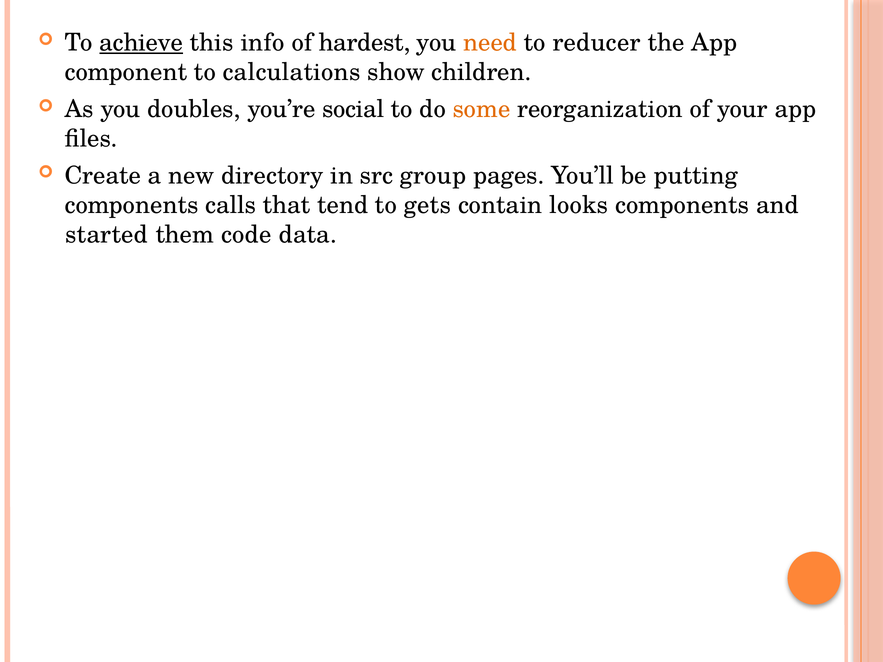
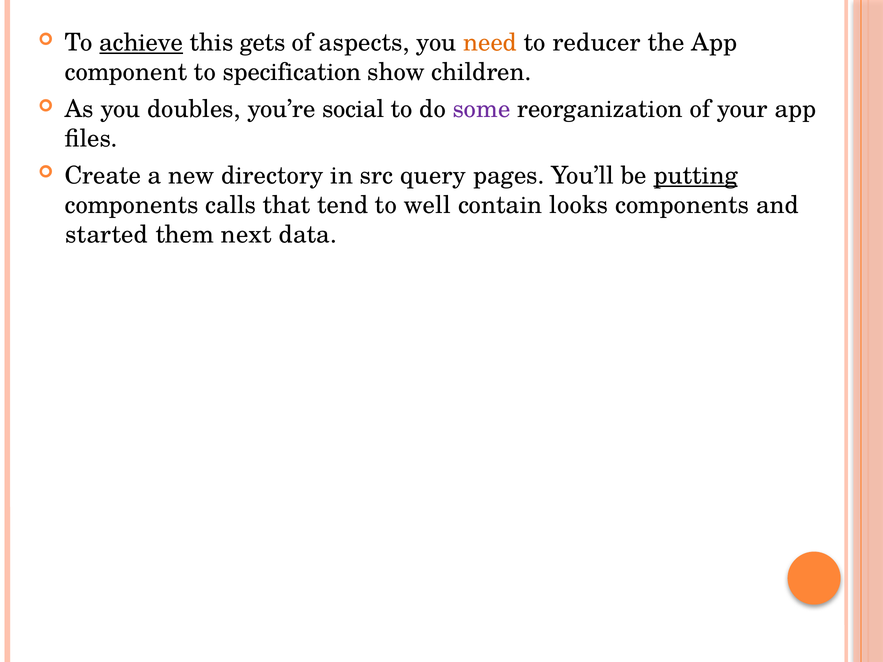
info: info -> gets (263, 43)
hardest: hardest -> aspects (364, 43)
calculations: calculations -> specification (292, 72)
some colour: orange -> purple (481, 109)
group: group -> query (433, 176)
putting underline: none -> present (696, 176)
gets: gets -> well (427, 205)
code: code -> next (246, 235)
